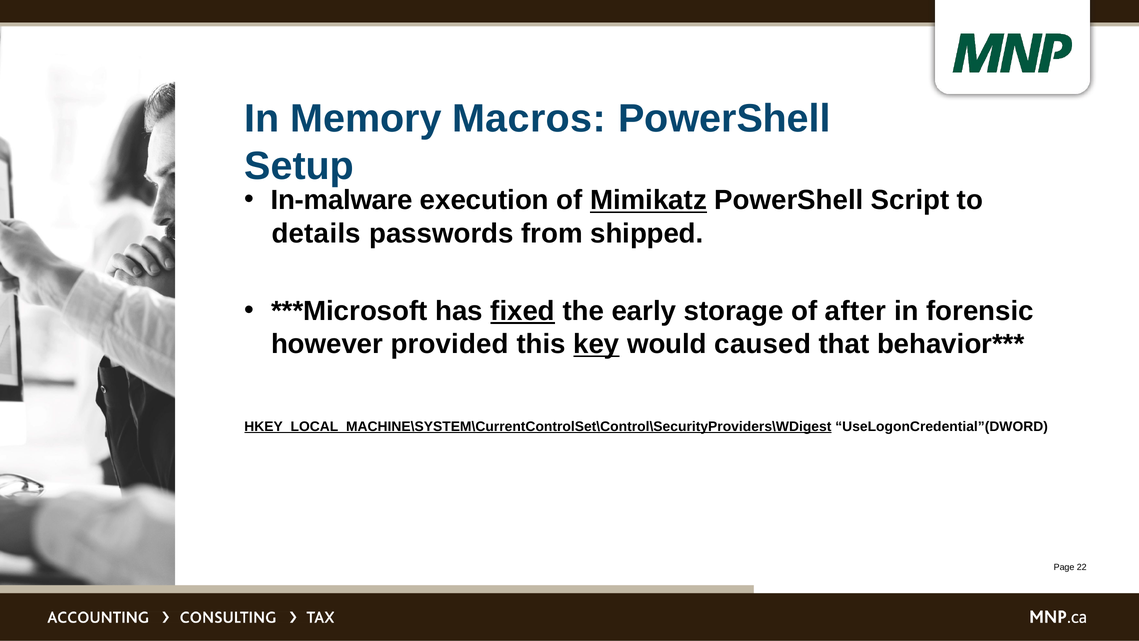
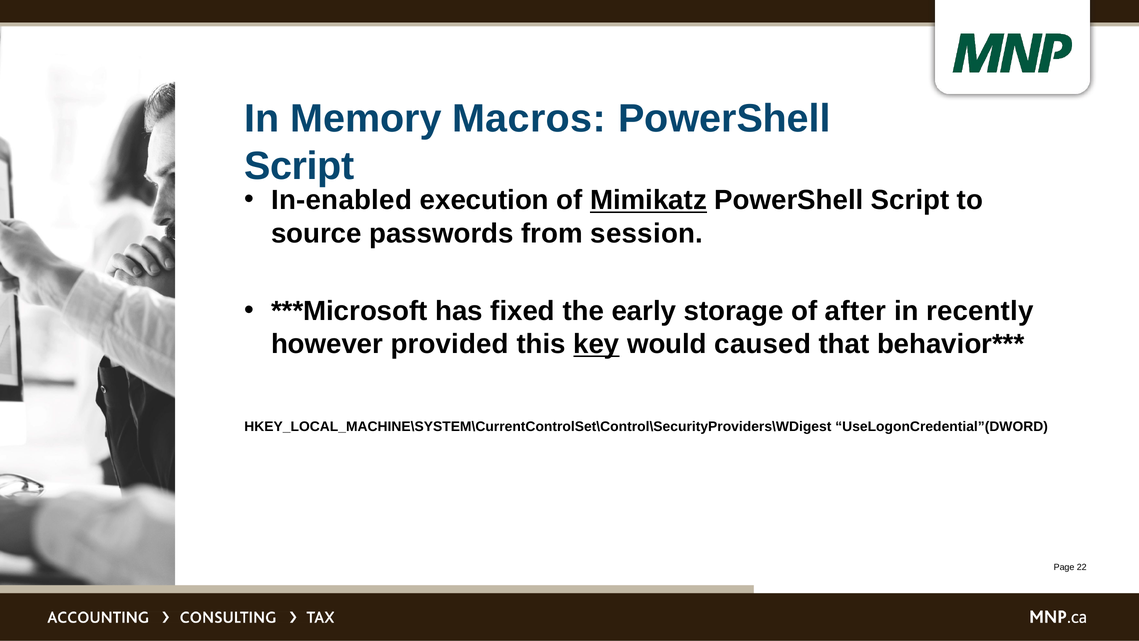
Setup: Setup -> Script (299, 166)
In-malware: In-malware -> In-enabled (342, 200)
details: details -> source (316, 233)
shipped: shipped -> session (647, 233)
fixed underline: present -> none (523, 311)
forensic: forensic -> recently (980, 311)
HKEY_LOCAL_MACHINE\SYSTEM\CurrentControlSet\Control\SecurityProviders\WDigest underline: present -> none (538, 426)
